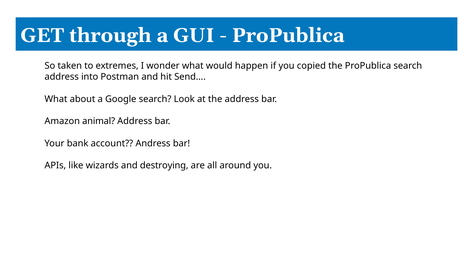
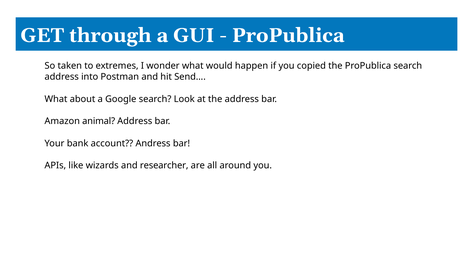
destroying: destroying -> researcher (164, 165)
